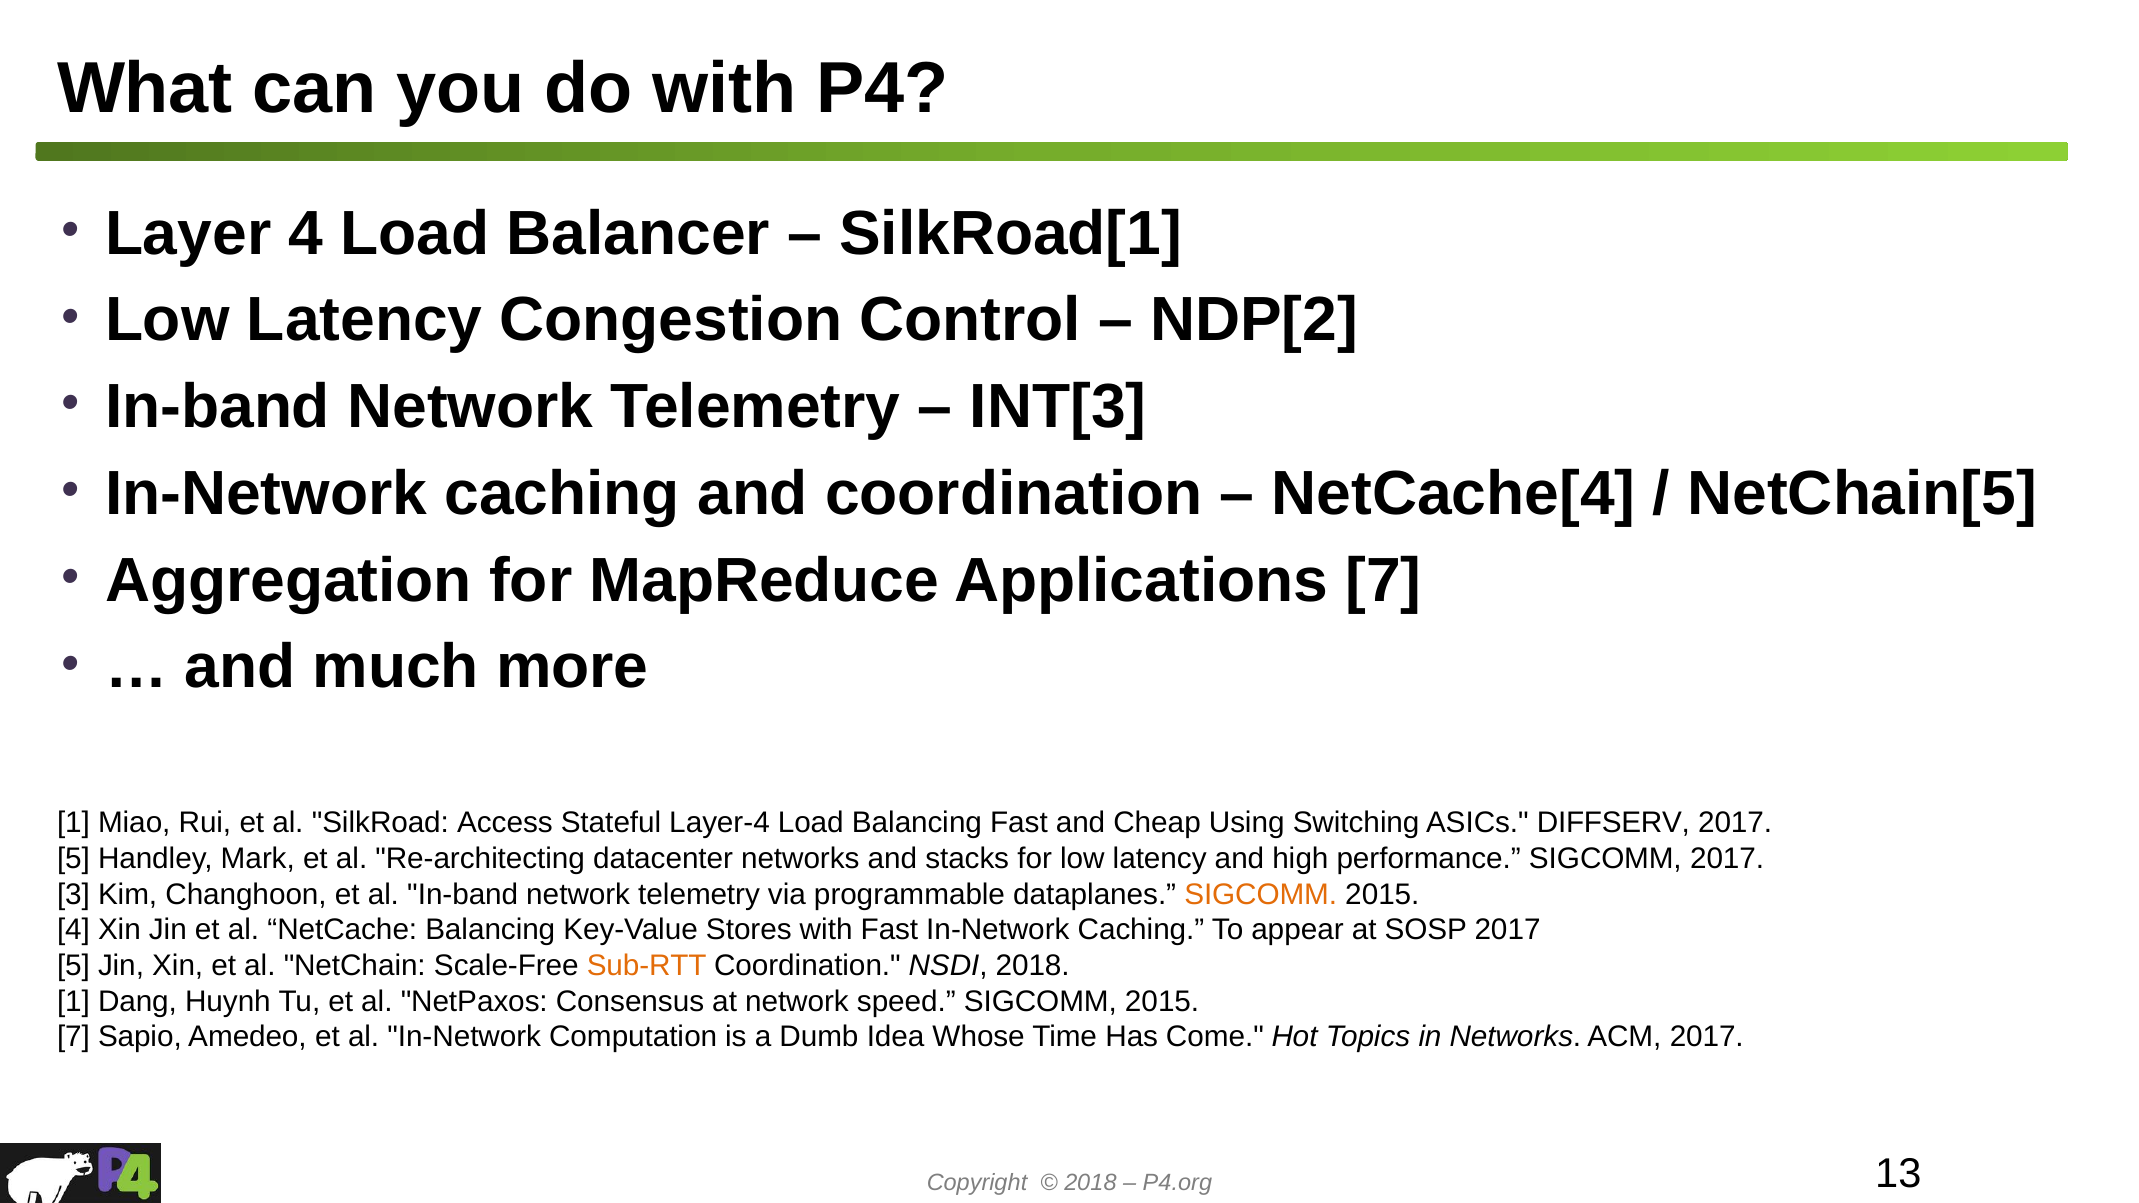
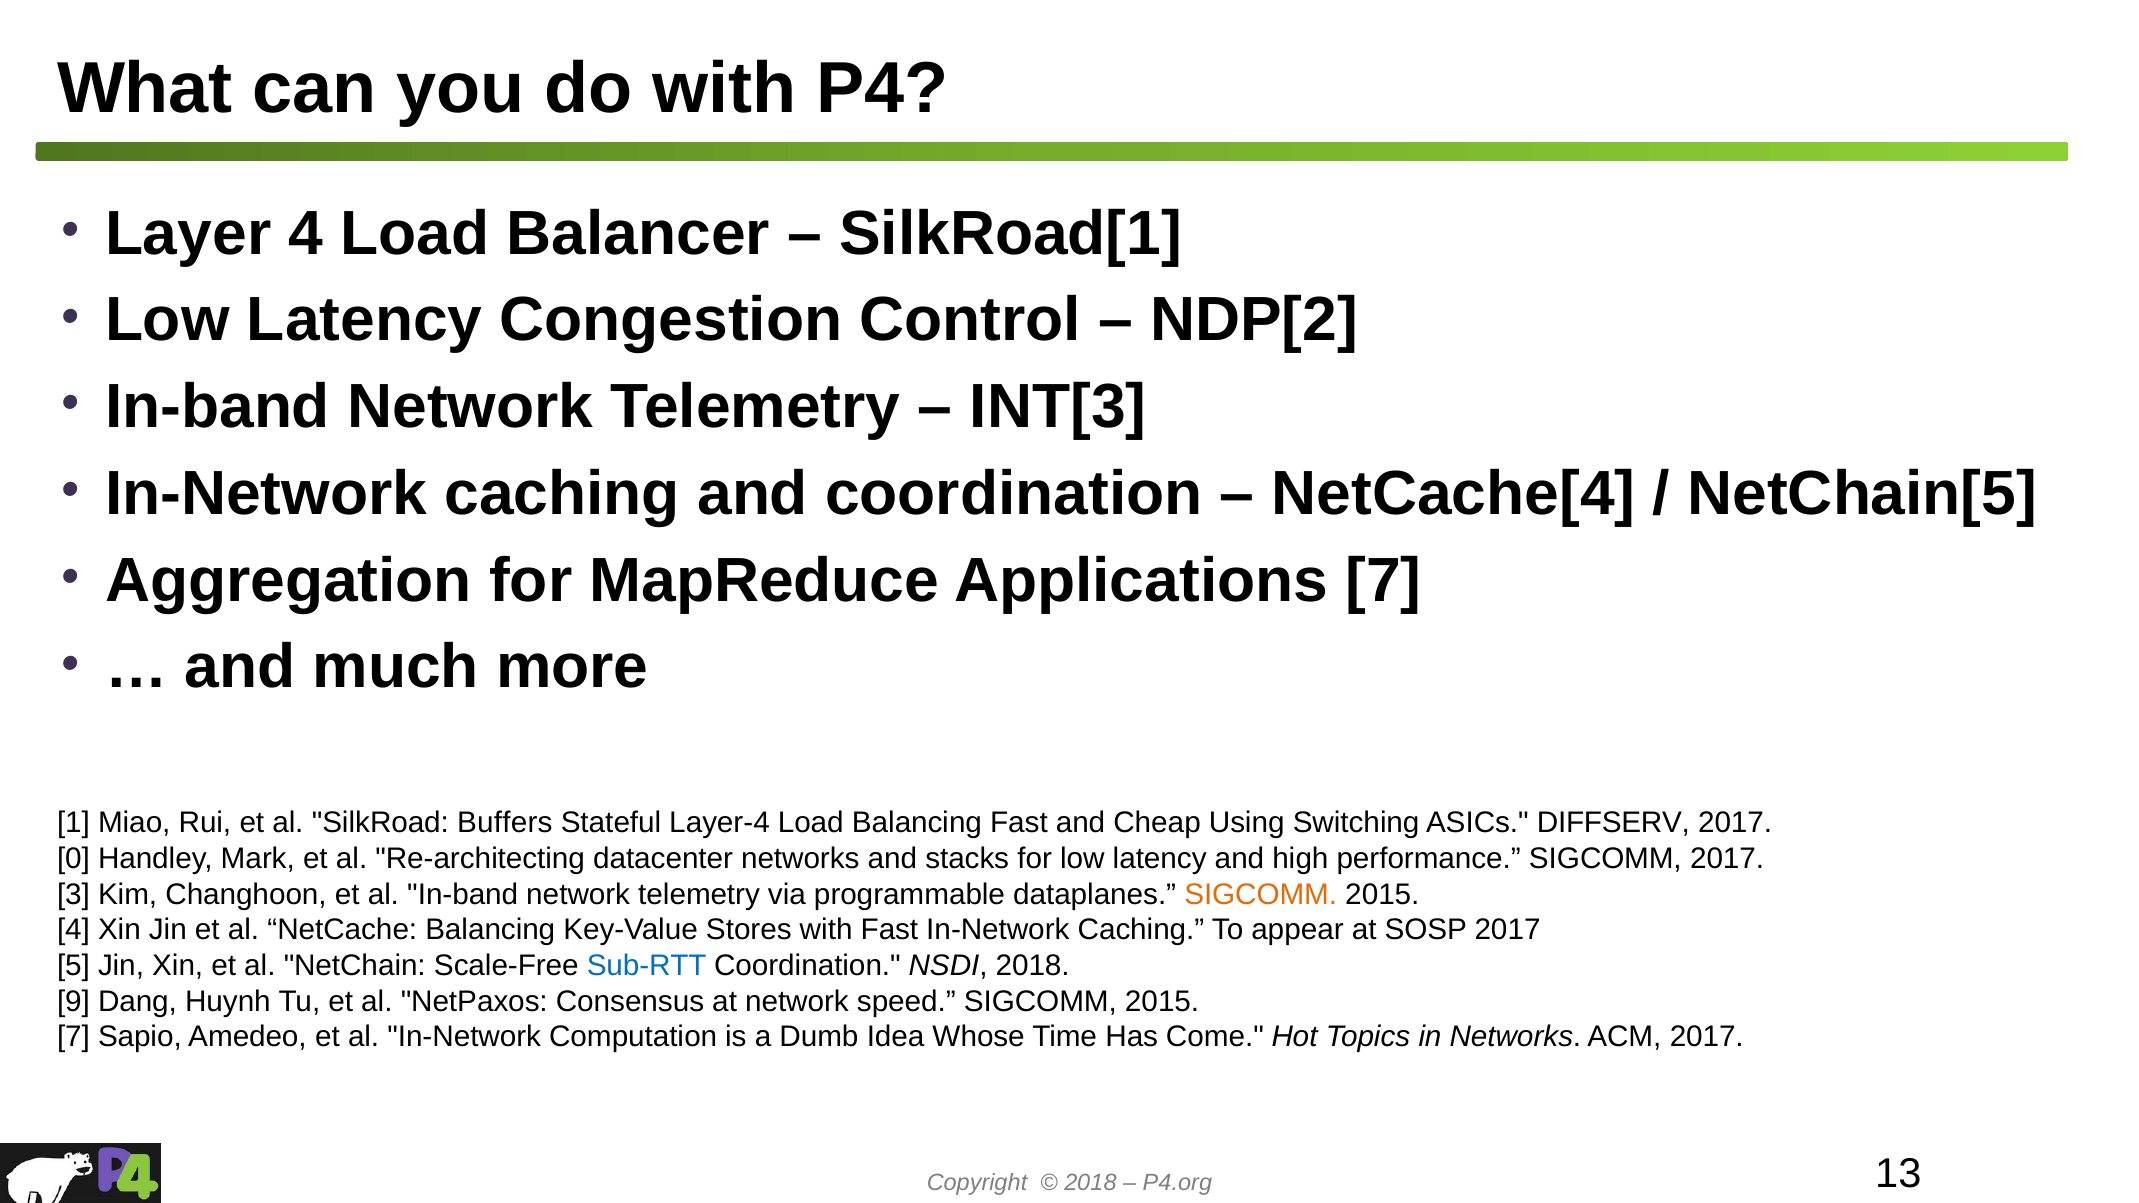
Access: Access -> Buffers (505, 823)
5: 5 -> 0 (73, 859)
Sub-RTT colour: orange -> blue (647, 966)
1: 1 -> 9 (73, 1002)
